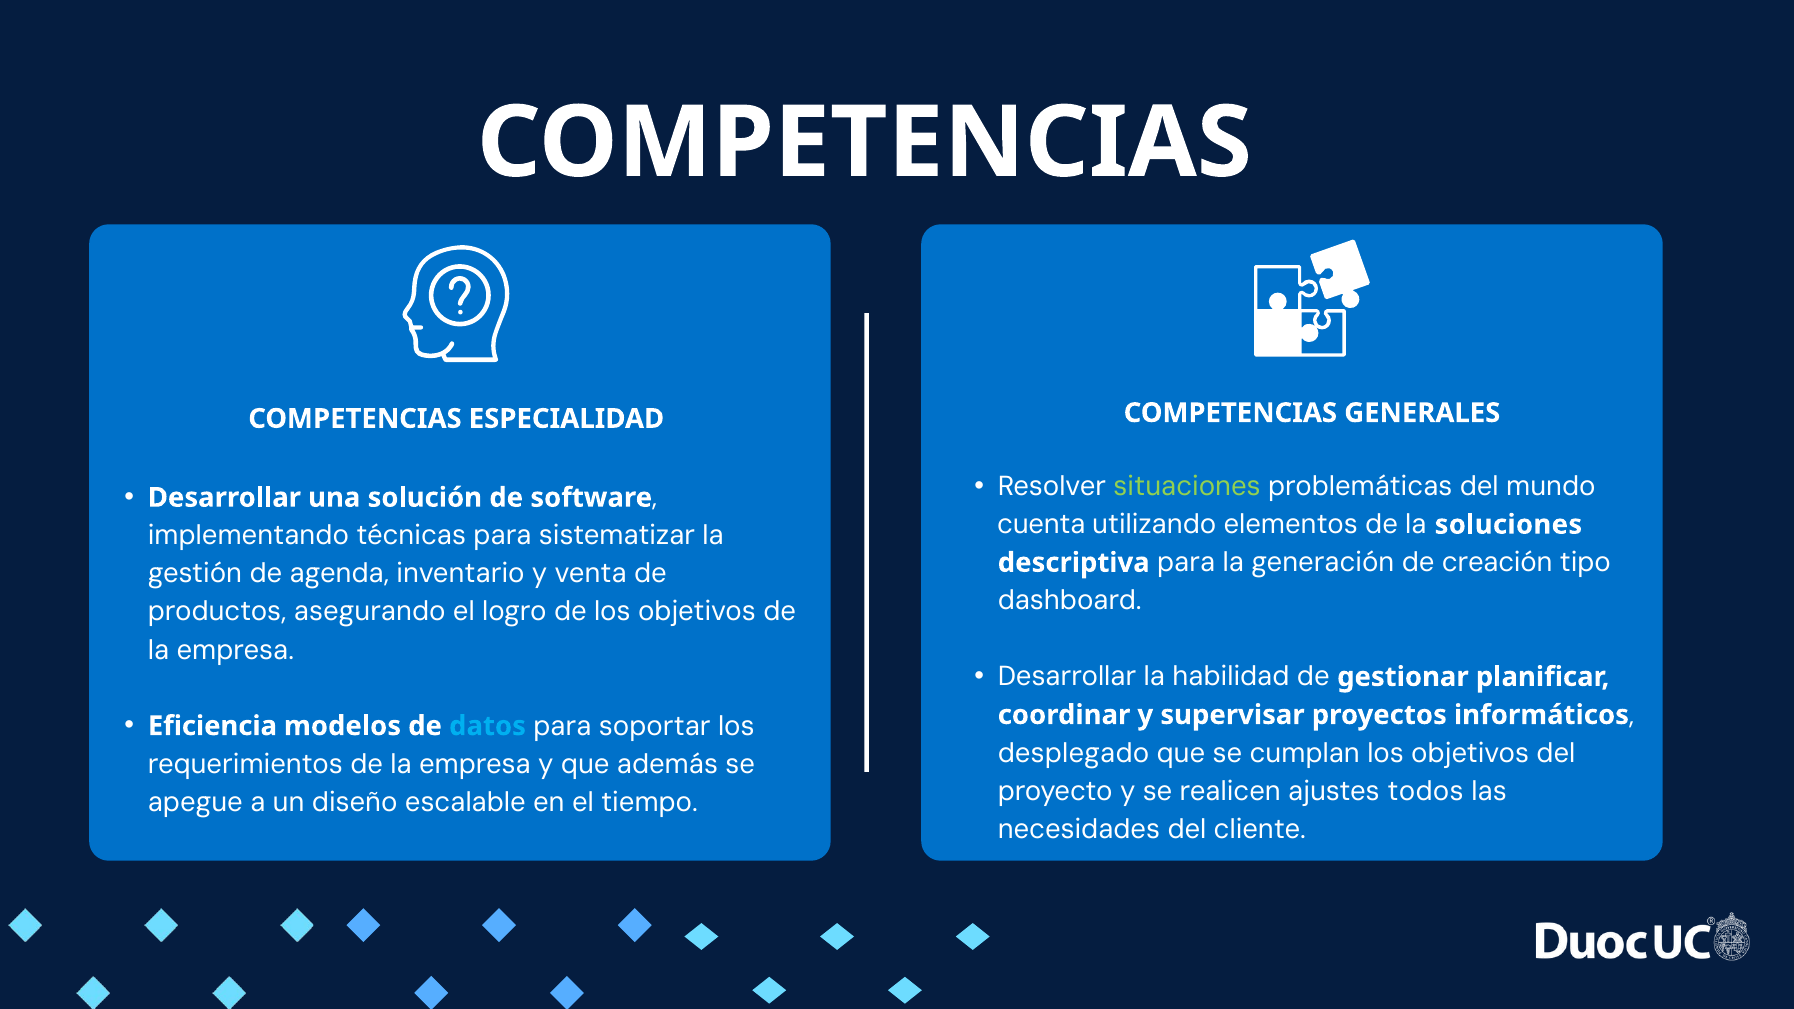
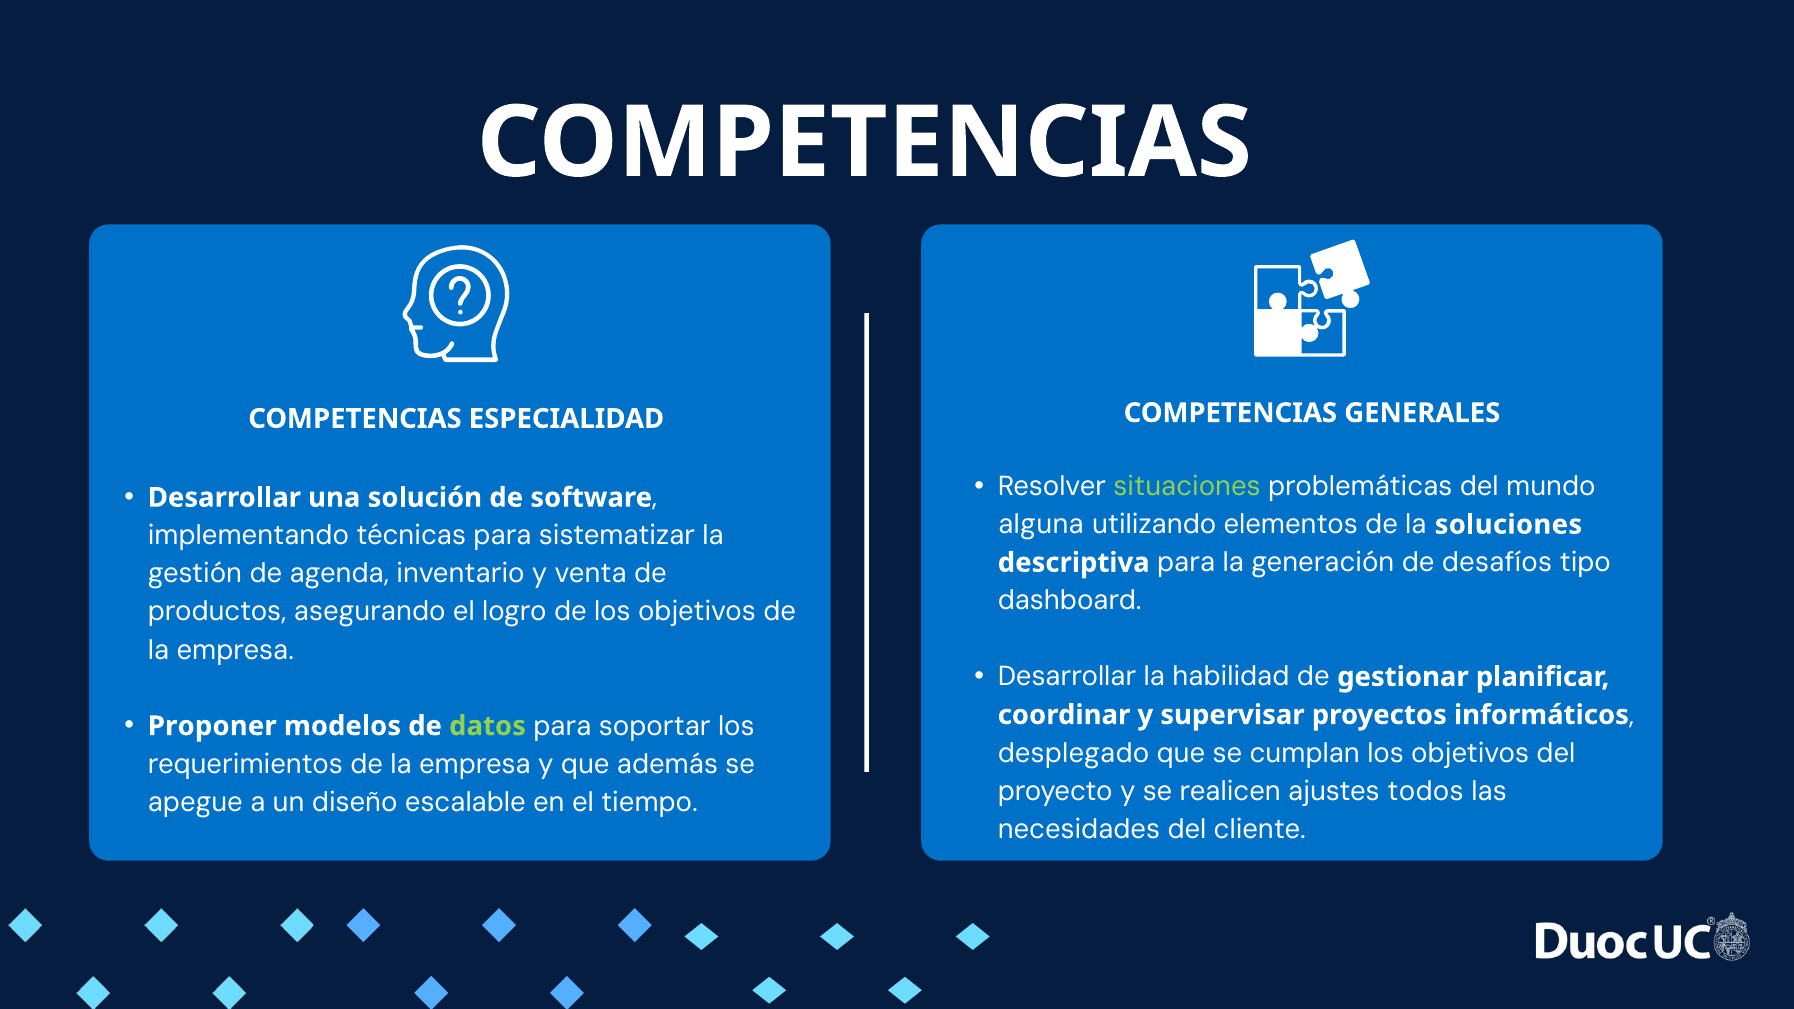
cuenta: cuenta -> alguna (1041, 525)
creación: creación -> desafíos (1497, 563)
Eficiencia: Eficiencia -> Proponer (212, 726)
datos colour: light blue -> light green (488, 726)
